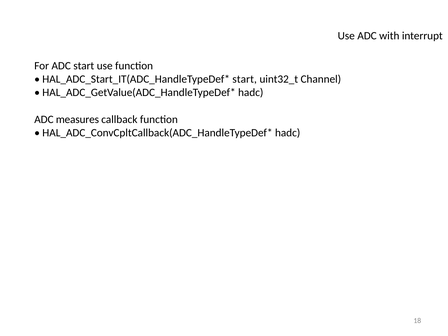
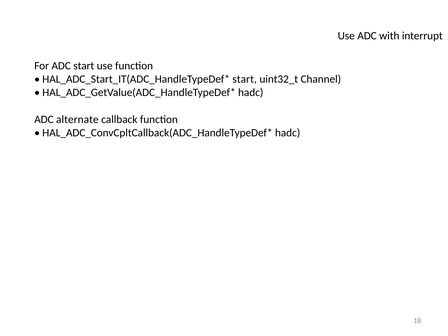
measures: measures -> alternate (77, 119)
